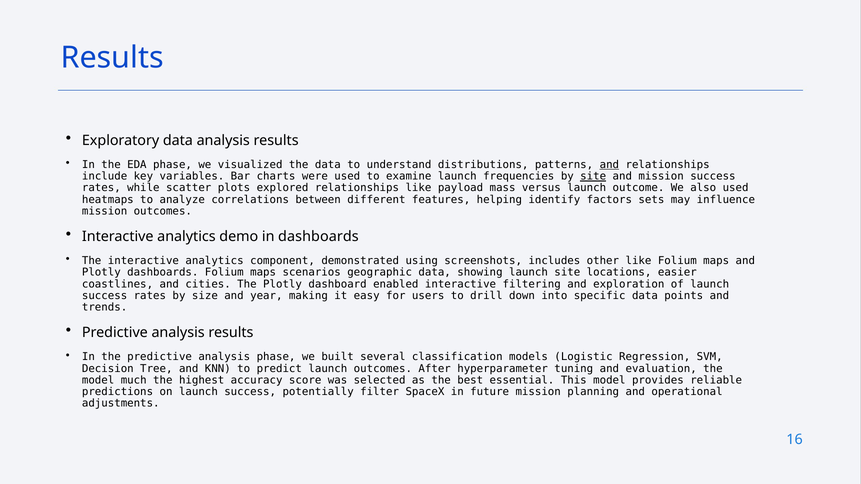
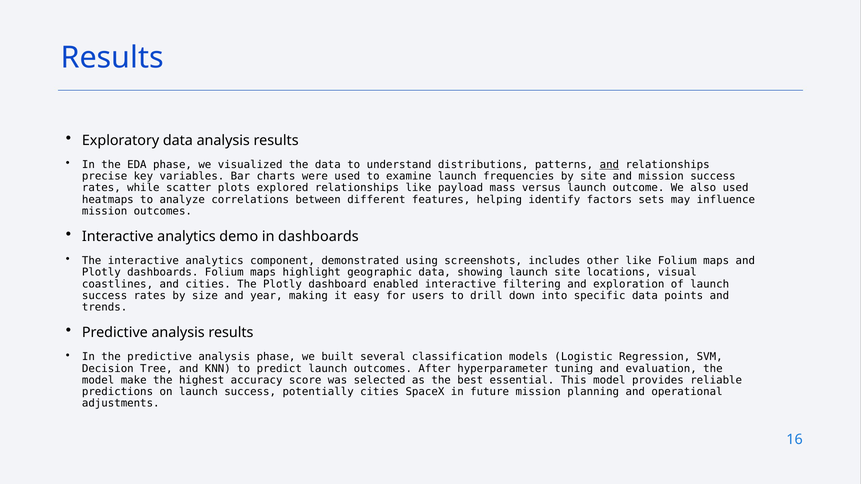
include: include -> precise (105, 176)
site underline: present -> none (593, 176)
scenarios: scenarios -> highlight (312, 273)
easier: easier -> visual (677, 273)
much: much -> make (134, 380)
potentially filter: filter -> cities (380, 392)
